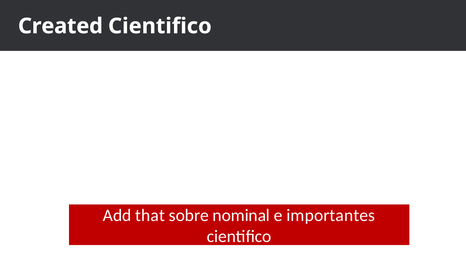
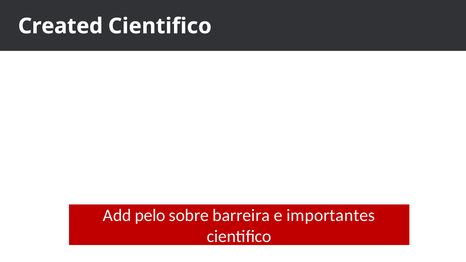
that: that -> pelo (150, 216)
nominal: nominal -> barreira (241, 216)
